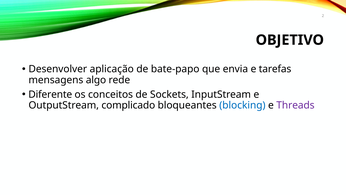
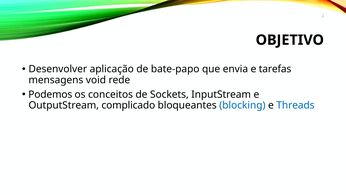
algo: algo -> void (96, 80)
Diferente: Diferente -> Podemos (50, 94)
Threads colour: purple -> blue (295, 105)
